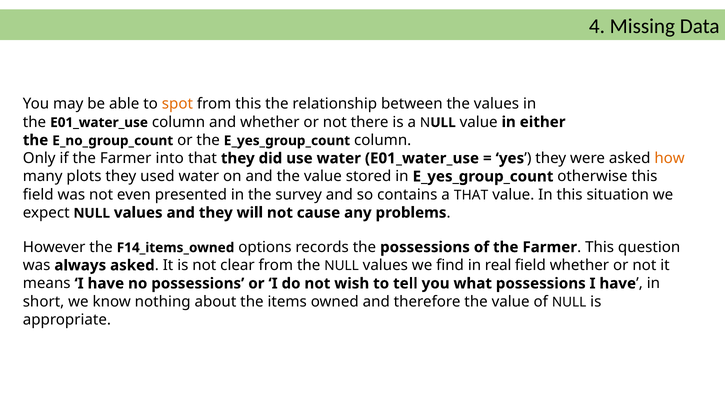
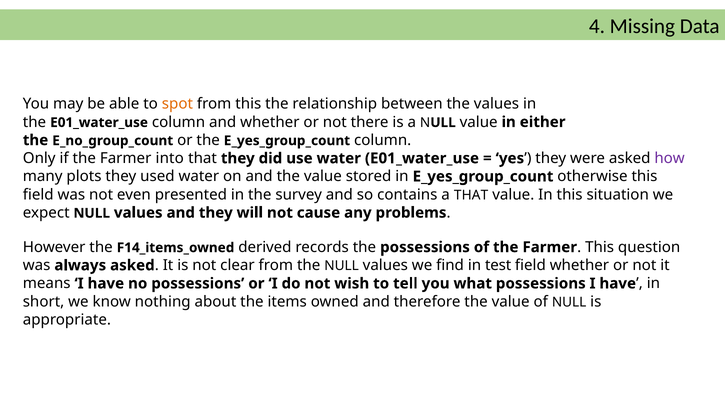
how colour: orange -> purple (670, 158)
options: options -> derived (265, 247)
real: real -> test (498, 265)
